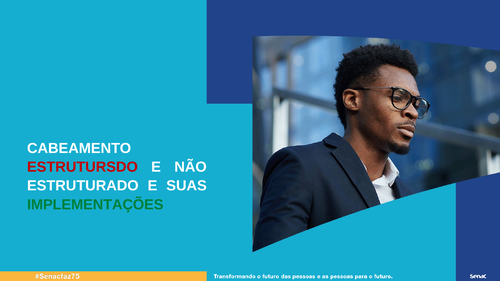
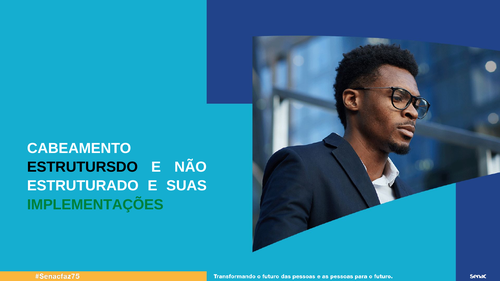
ESTRUTURSDO colour: red -> black (82, 167)
